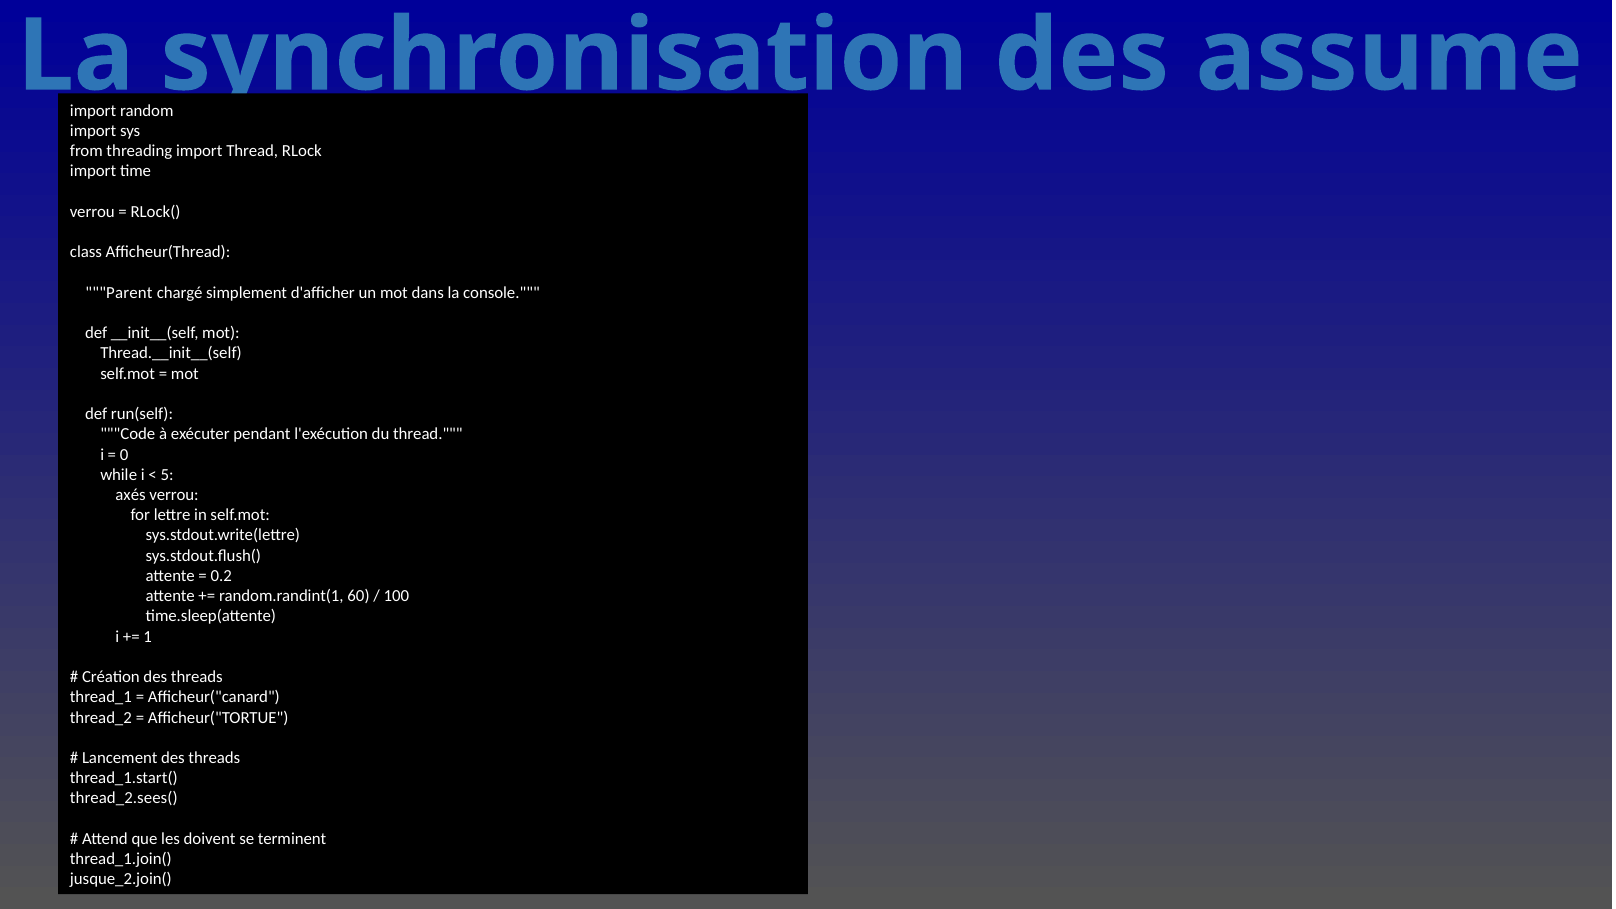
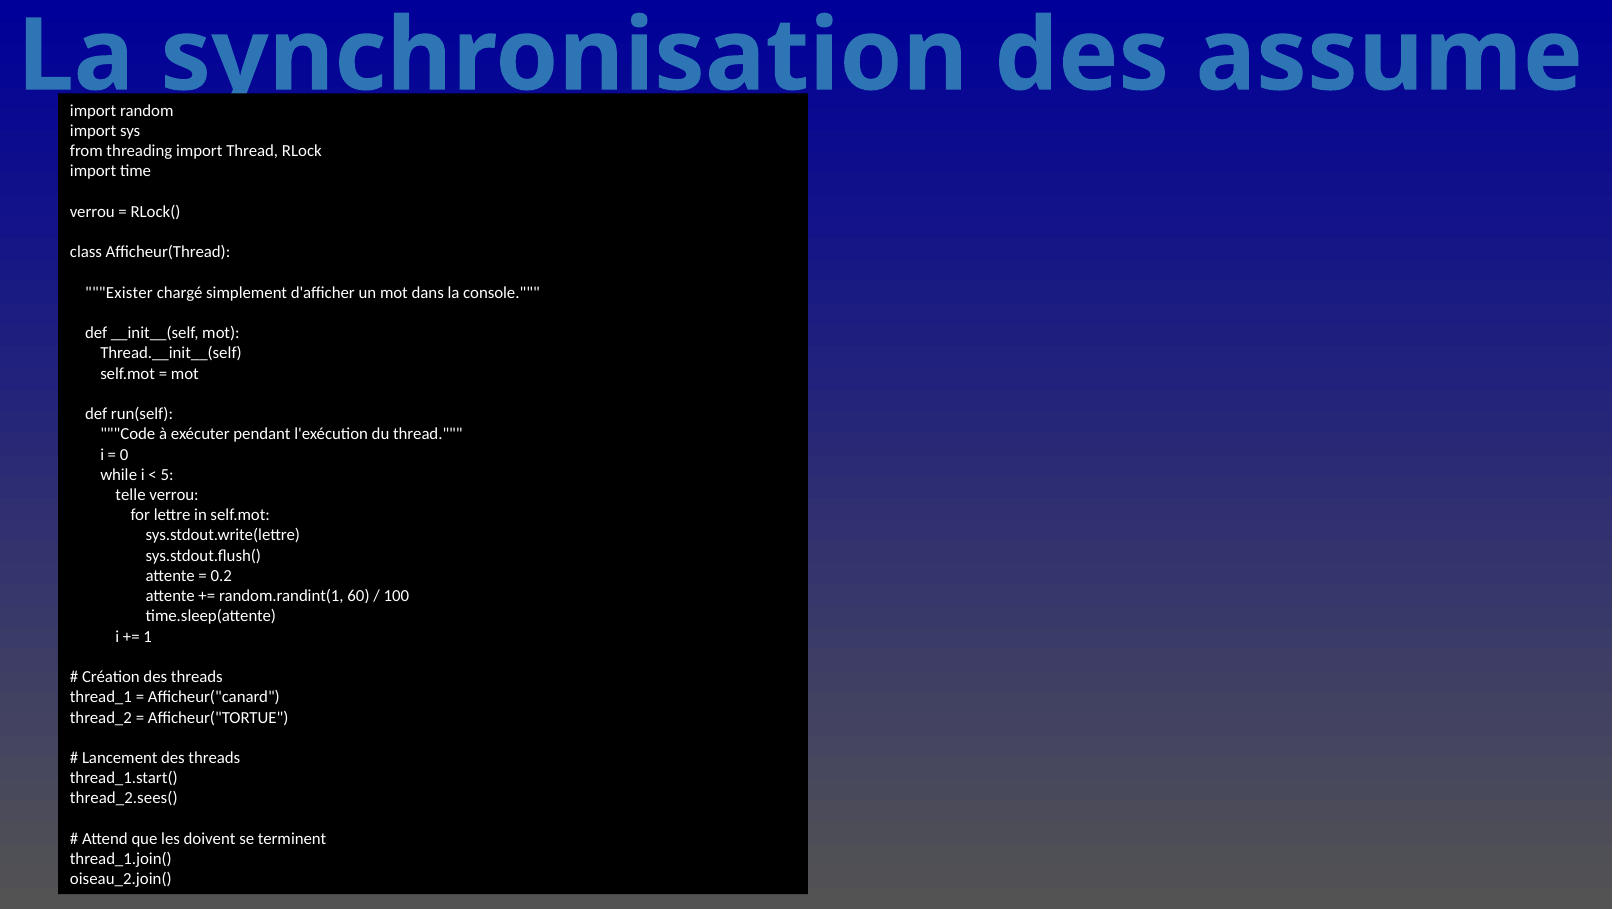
Parent: Parent -> Exister (119, 293)
axés: axés -> telle (131, 495)
jusque_2.join(: jusque_2.join( -> oiseau_2.join( (121, 879)
